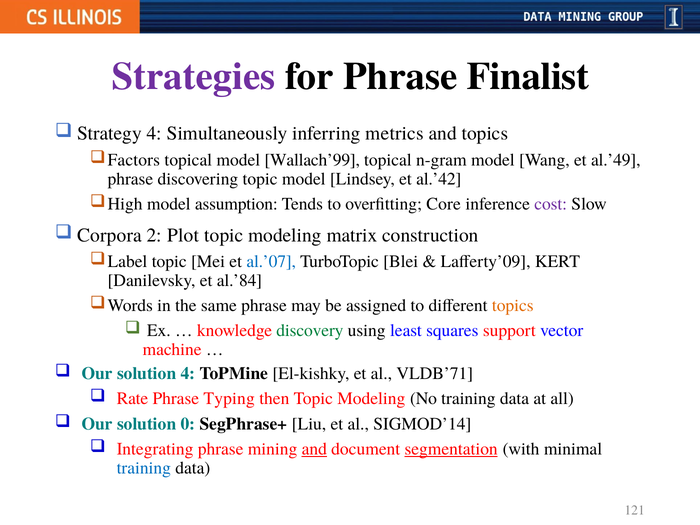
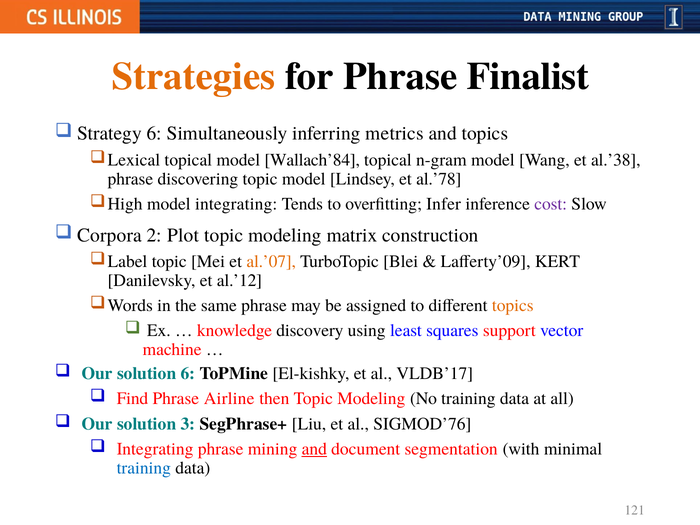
Strategies colour: purple -> orange (194, 76)
Strategy 4: 4 -> 6 (154, 134)
Factors: Factors -> Lexical (134, 160)
Wallach’99: Wallach’99 -> Wallach’84 (312, 160)
al.’49: al.’49 -> al.’38 (616, 160)
al.’42: al.’42 -> al.’78 (439, 179)
model assumption: assumption -> integrating (236, 204)
Core: Core -> Infer (444, 204)
al.’07 colour: blue -> orange (271, 261)
al.’84: al.’84 -> al.’12 (239, 280)
discovery colour: green -> black (310, 331)
solution 4: 4 -> 6 (188, 373)
VLDB’71: VLDB’71 -> VLDB’17 (435, 373)
Rate: Rate -> Find (132, 399)
Typing: Typing -> Airline (229, 399)
0: 0 -> 3 (188, 424)
SIGMOD’14: SIGMOD’14 -> SIGMOD’76 (422, 424)
segmentation underline: present -> none (451, 449)
